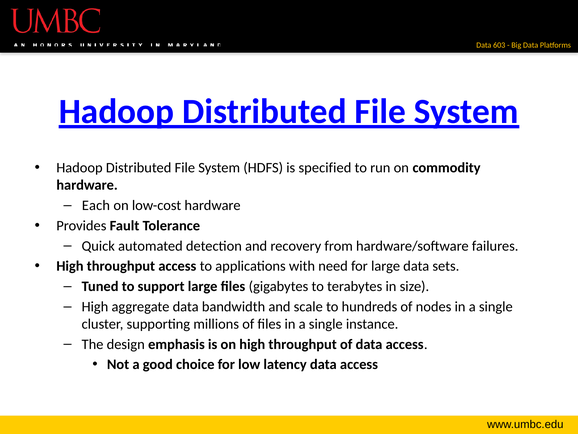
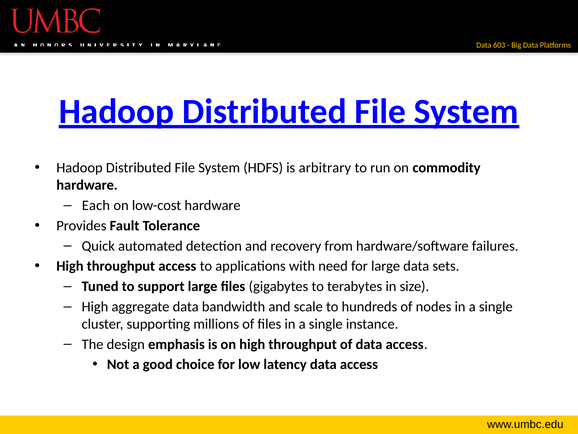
specified: specified -> arbitrary (325, 168)
